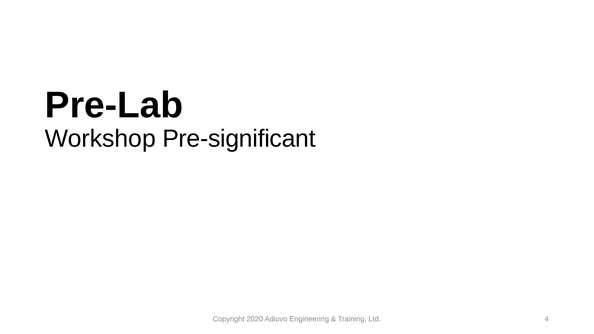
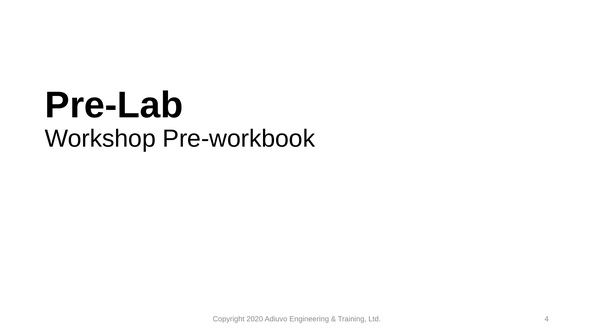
Pre-significant: Pre-significant -> Pre-workbook (239, 139)
